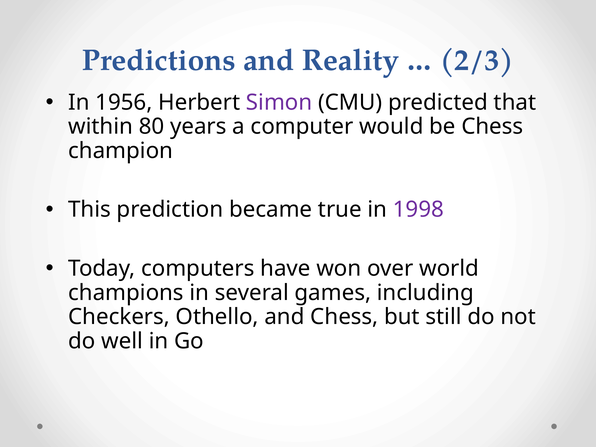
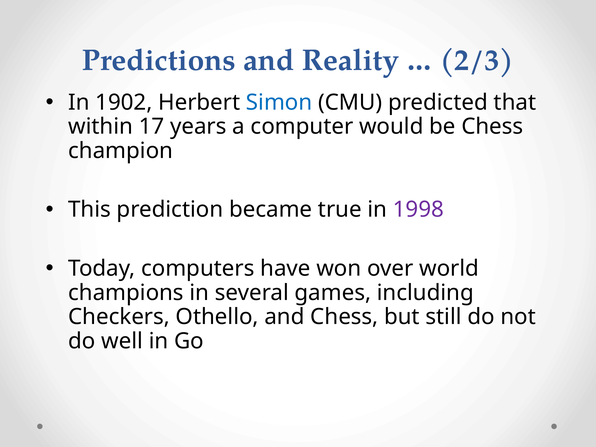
1956: 1956 -> 1902 (124, 102)
Simon colour: purple -> blue (279, 102)
80: 80 -> 17 (151, 126)
